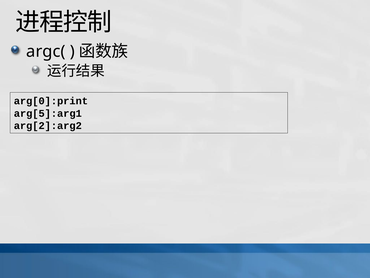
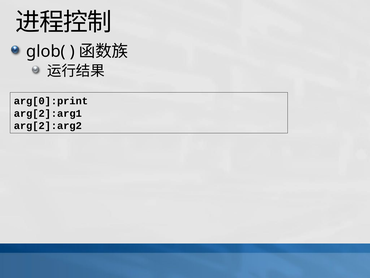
argc(: argc( -> glob( (46, 51)
arg[5]:arg1: arg[5]:arg1 -> arg[2]:arg1 (48, 113)
